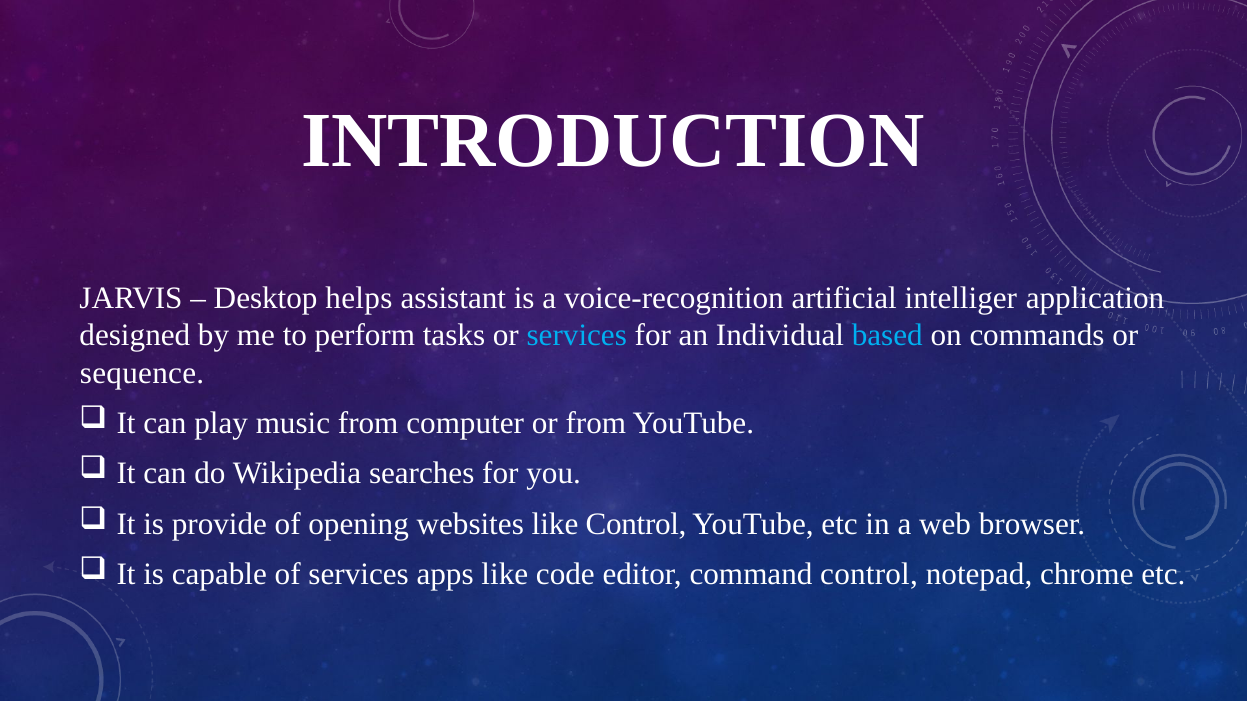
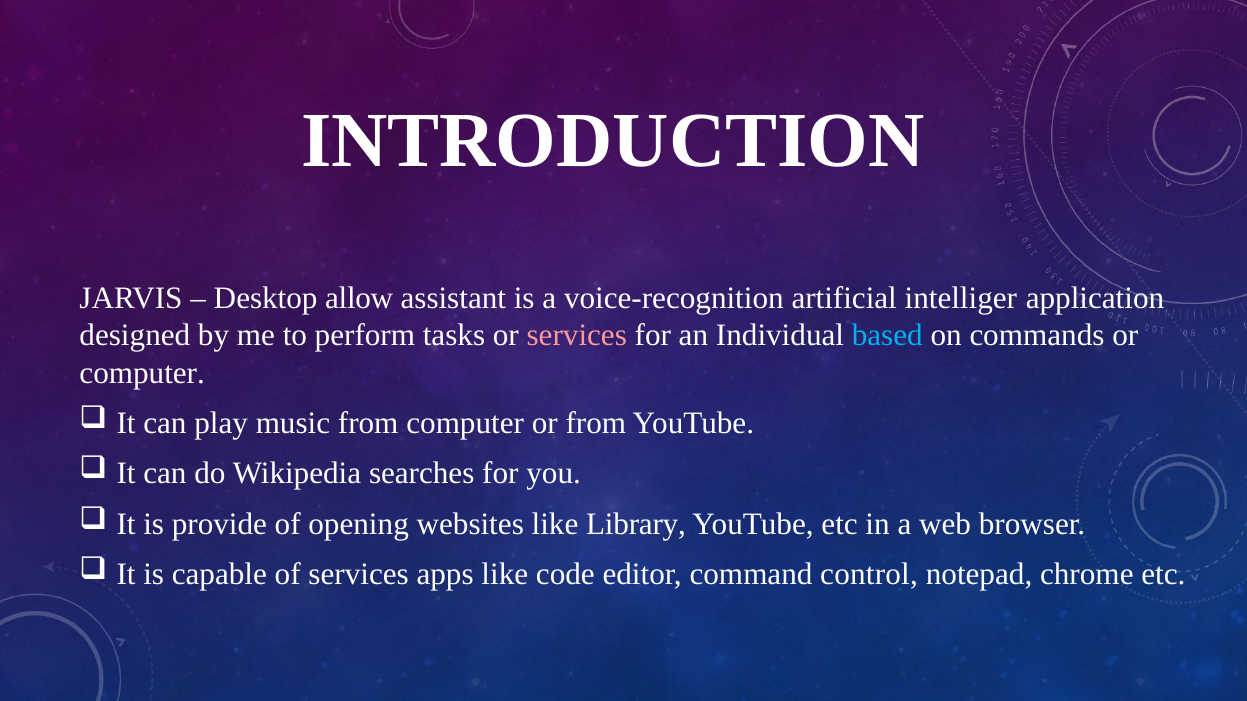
helps: helps -> allow (359, 298)
services colour: light blue -> pink (577, 336)
sequence: sequence -> computer (142, 373)
like Control: Control -> Library (636, 524)
